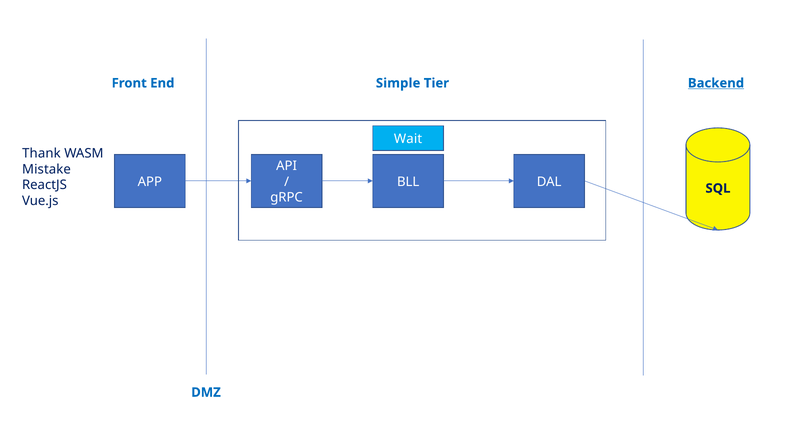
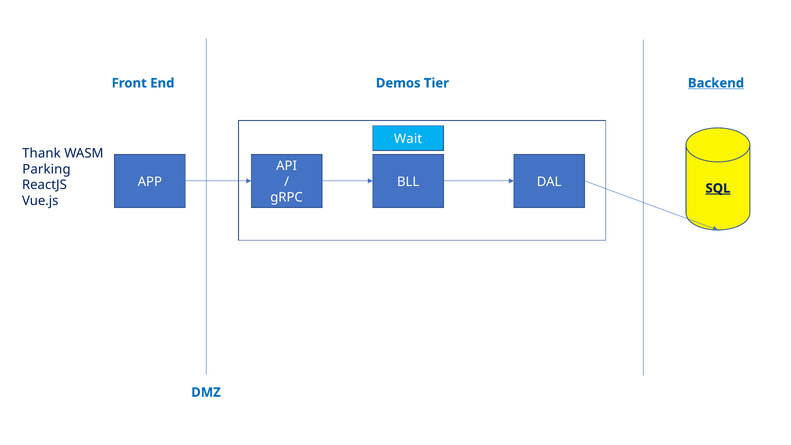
Simple: Simple -> Demos (398, 83)
Mistake: Mistake -> Parking (46, 169)
SQL underline: none -> present (718, 188)
